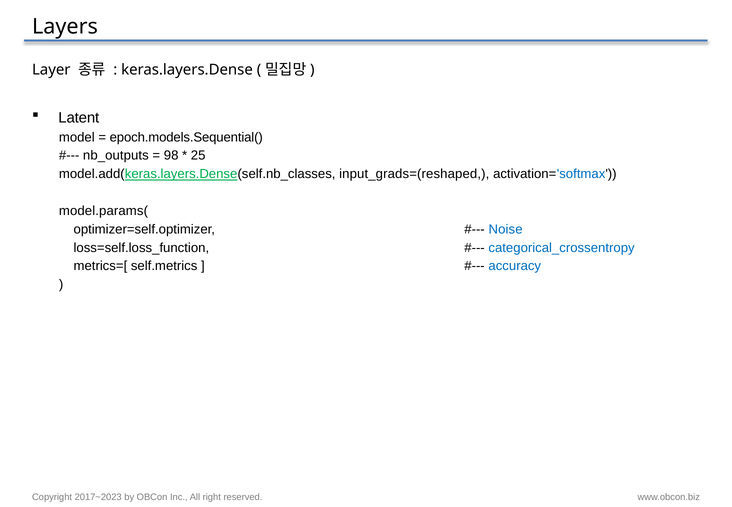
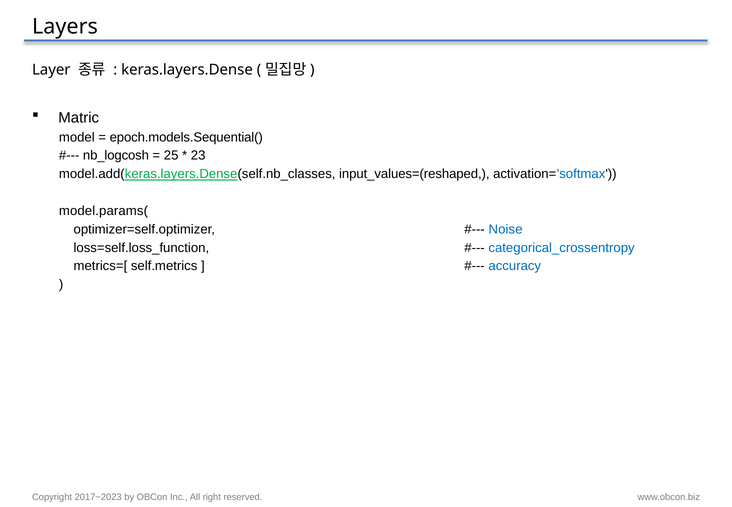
Latent: Latent -> Matric (79, 118)
nb_outputs: nb_outputs -> nb_logcosh (116, 156)
98: 98 -> 25 (171, 156)
25: 25 -> 23 (198, 156)
input_grads=(reshaped: input_grads=(reshaped -> input_values=(reshaped (414, 174)
